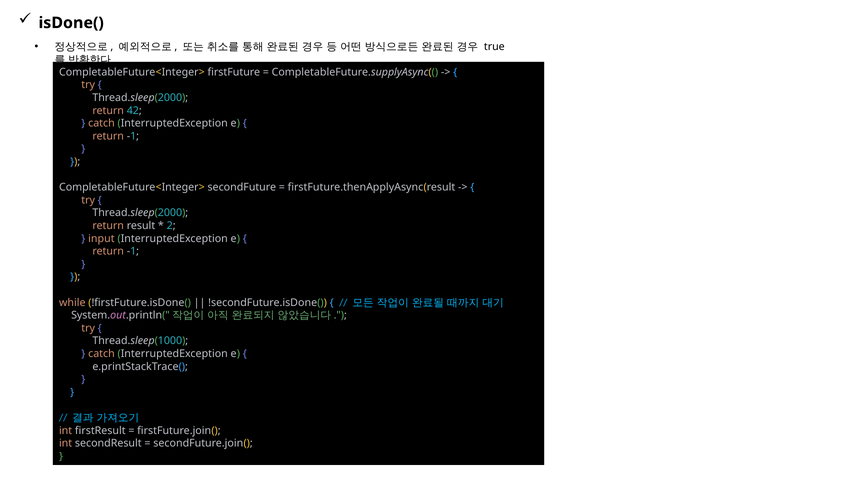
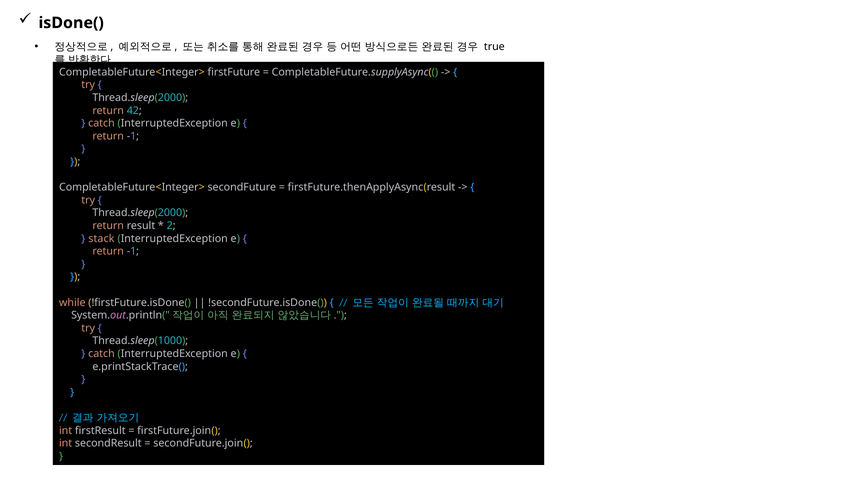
input: input -> stack (101, 239)
